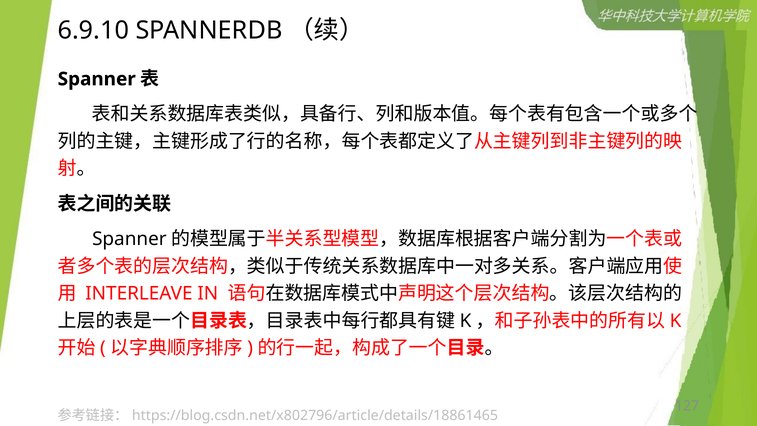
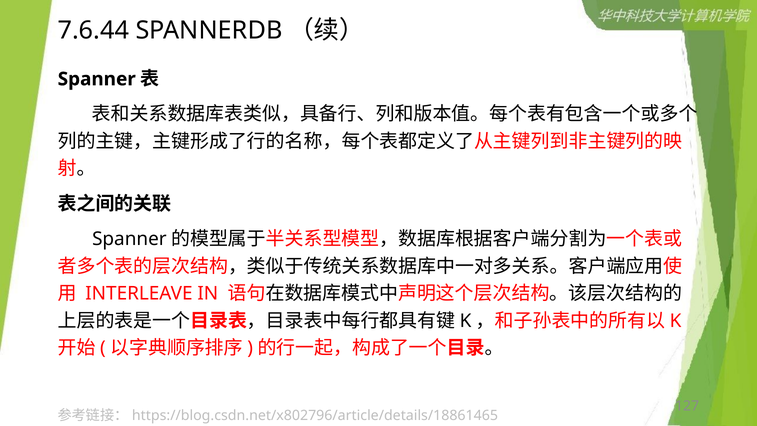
6.9.10: 6.9.10 -> 7.6.44 (93, 30)
